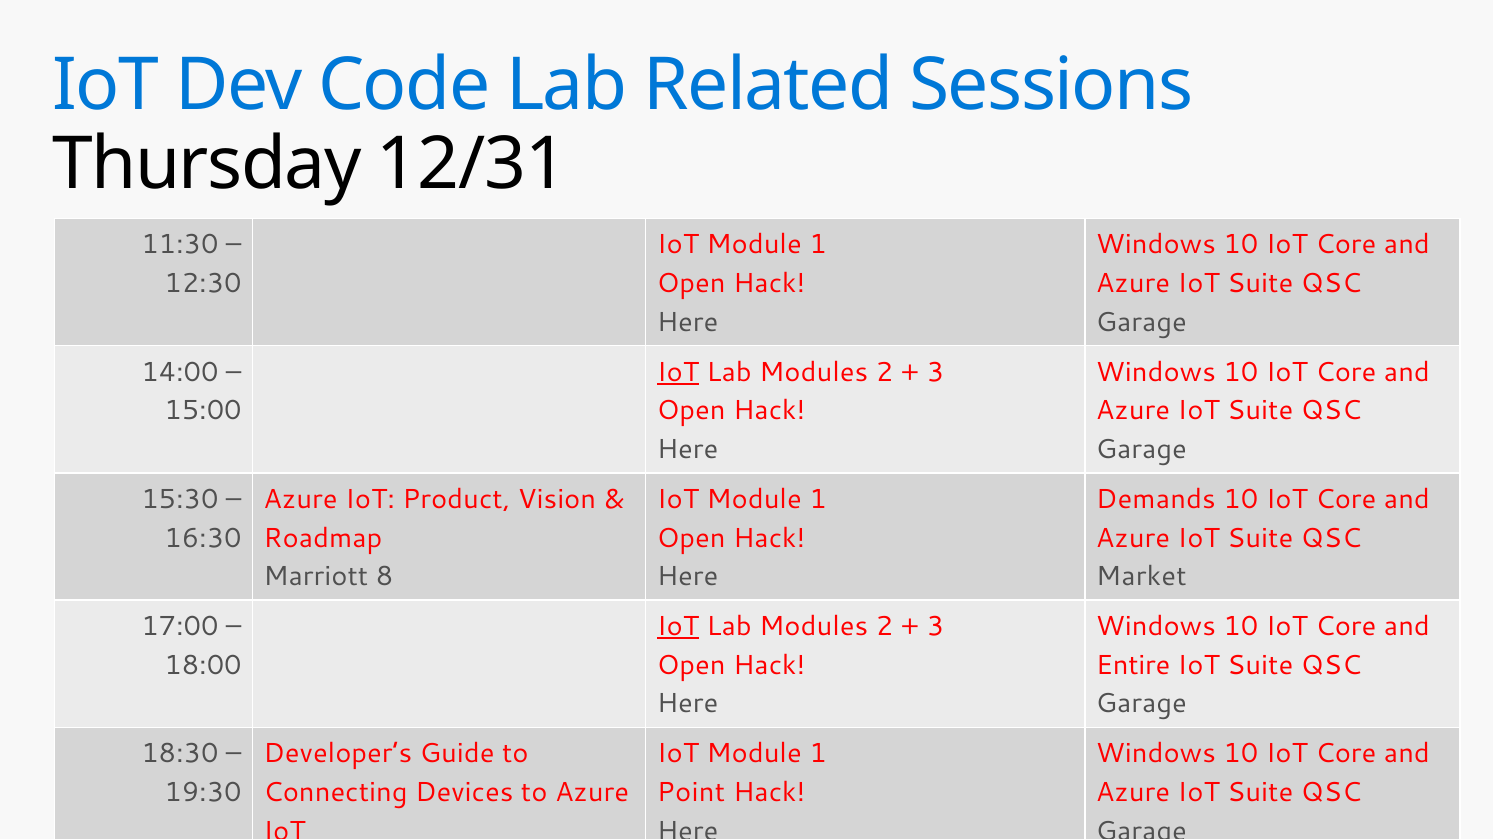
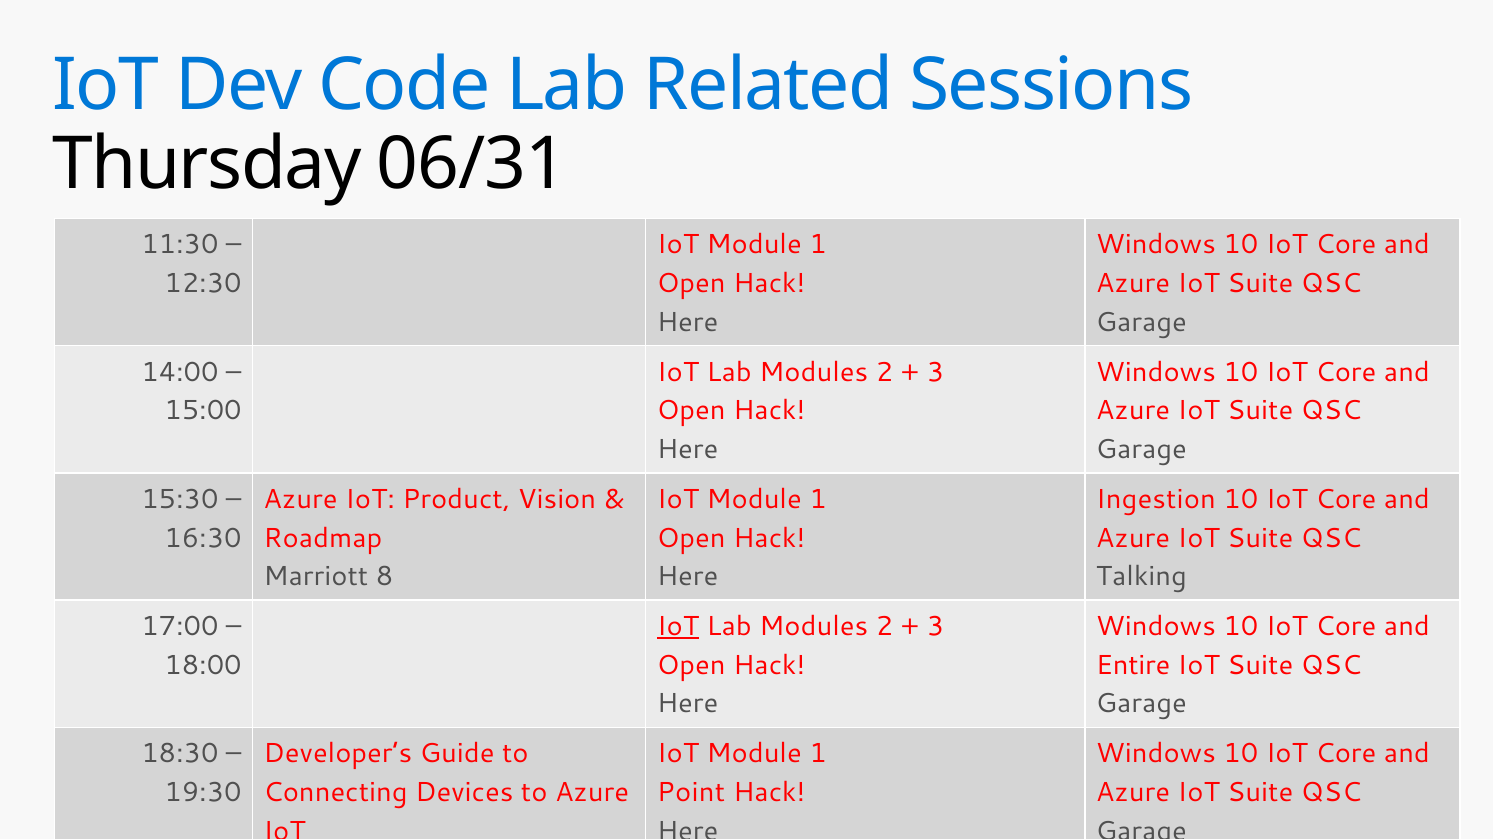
12/31: 12/31 -> 06/31 (472, 165)
IoT underline: present -> none (678, 372)
Demands: Demands -> Ingestion (1156, 500)
Market: Market -> Talking (1141, 577)
